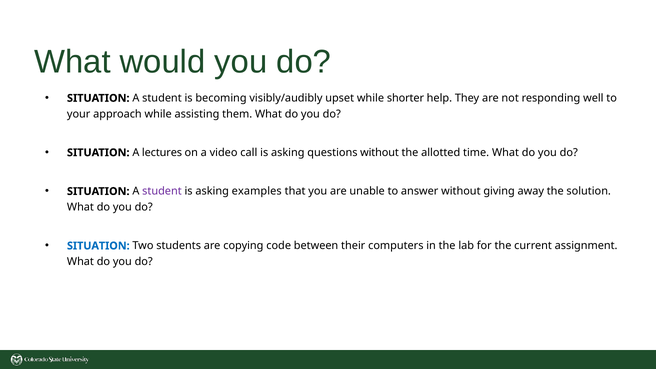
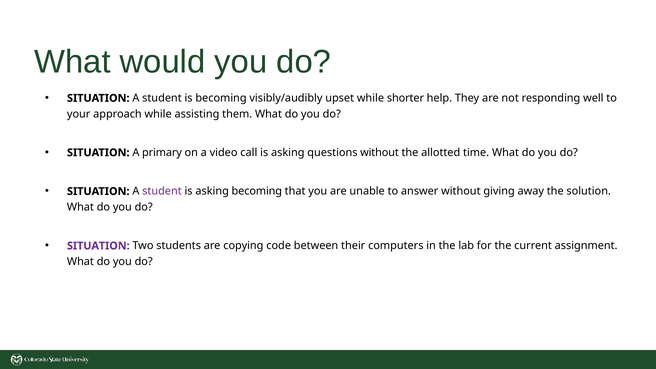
lectures: lectures -> primary (162, 153)
asking examples: examples -> becoming (257, 191)
SITUATION colour: blue -> purple (98, 246)
